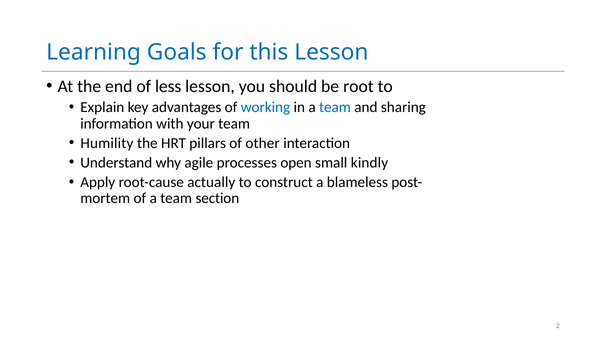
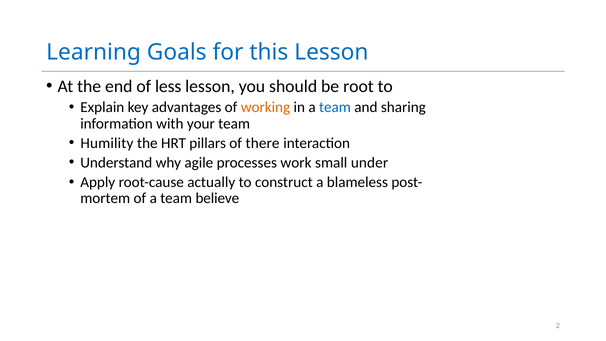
working colour: blue -> orange (265, 107)
other: other -> there (263, 143)
open: open -> work (296, 163)
kindly: kindly -> under (370, 163)
section: section -> believe (217, 198)
